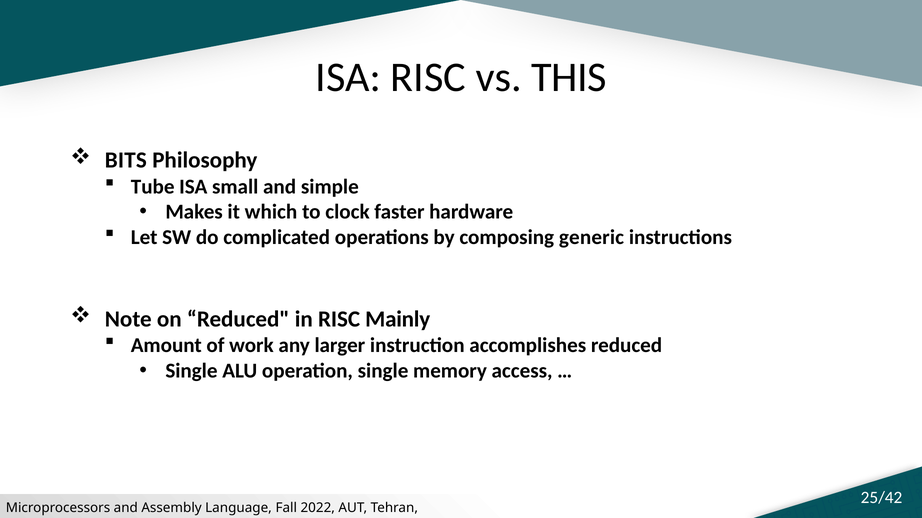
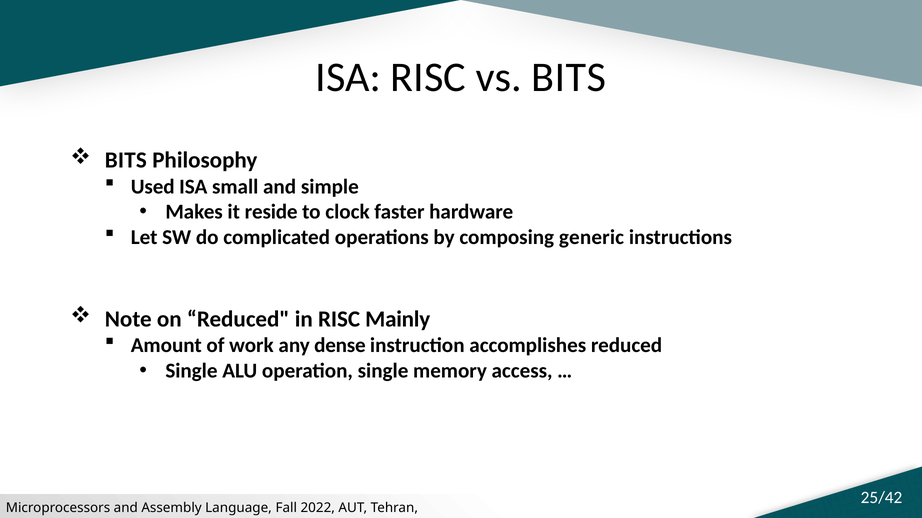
vs THIS: THIS -> BITS (569, 77)
Tube: Tube -> Used (153, 187)
which: which -> reside (271, 212)
larger: larger -> dense (340, 346)
